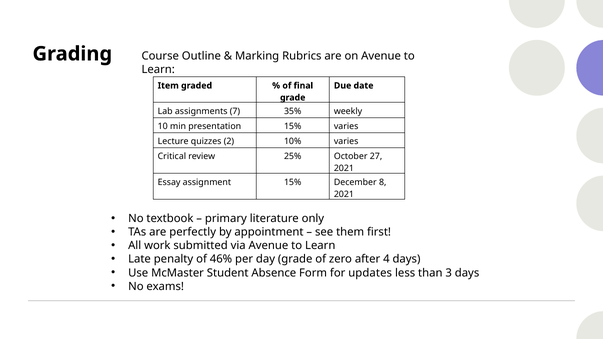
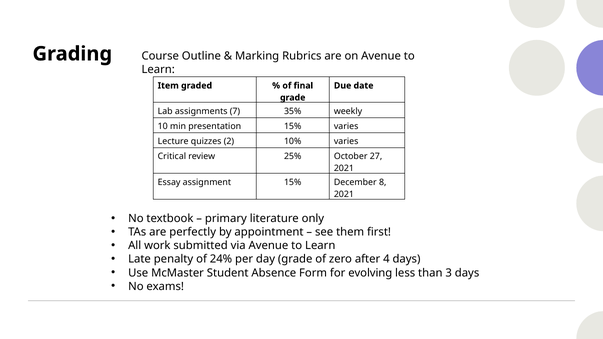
46%: 46% -> 24% (221, 259)
updates: updates -> evolving (370, 273)
